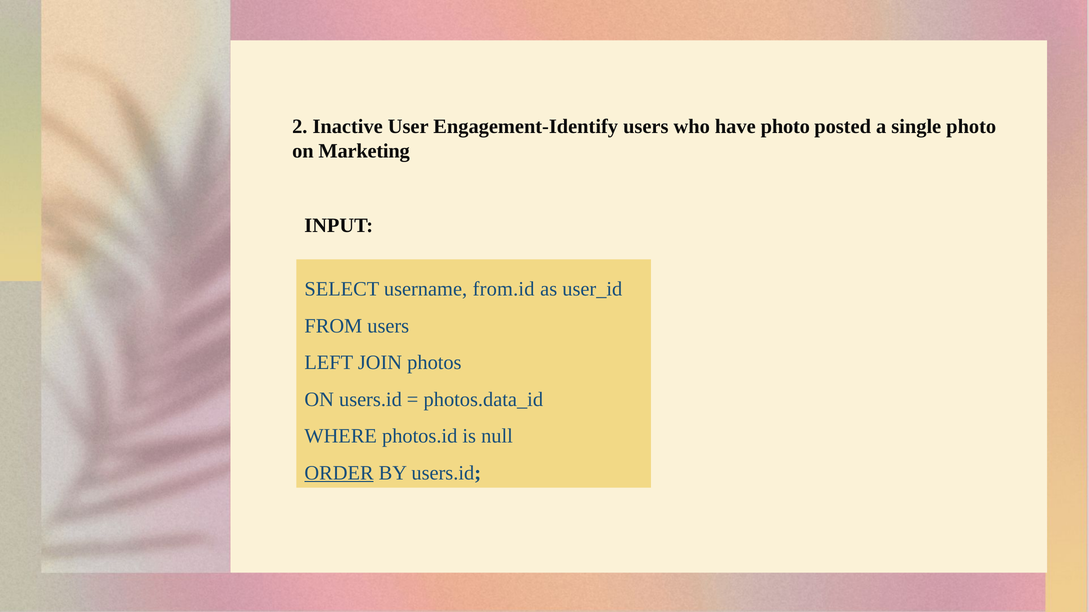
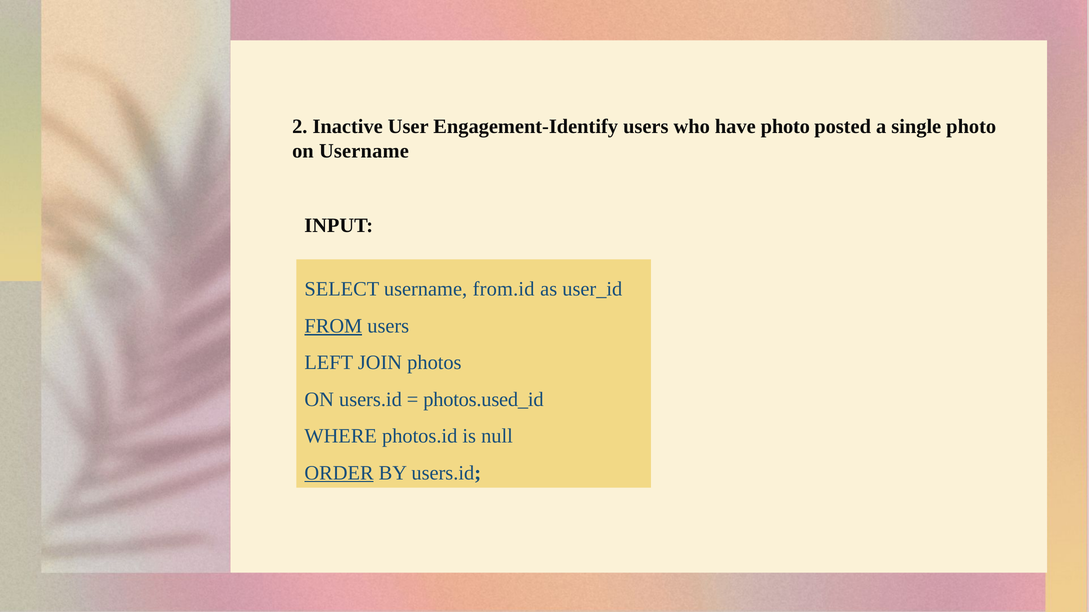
on Marketing: Marketing -> Username (364, 151)
FROM underline: none -> present (333, 326)
photos.data_id: photos.data_id -> photos.used_id (483, 400)
